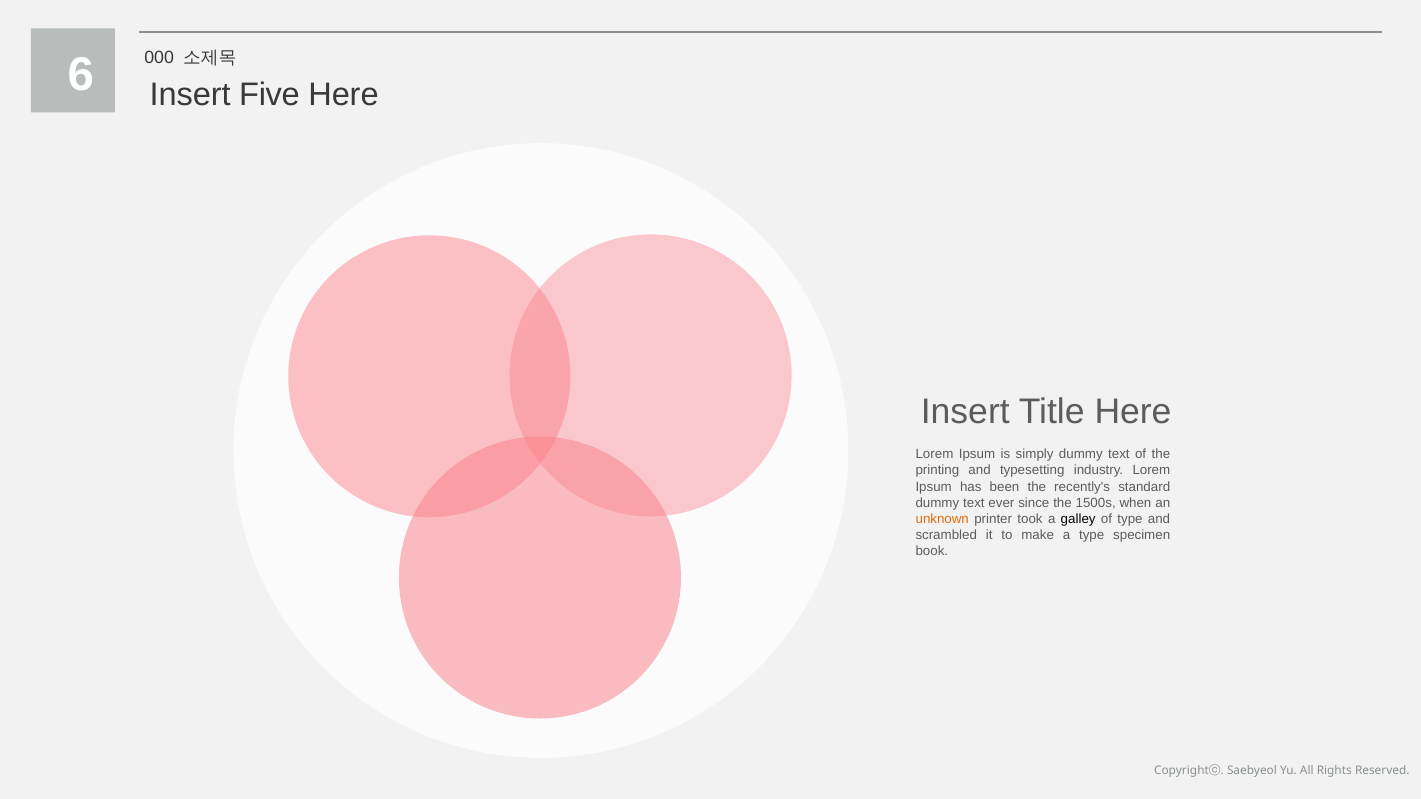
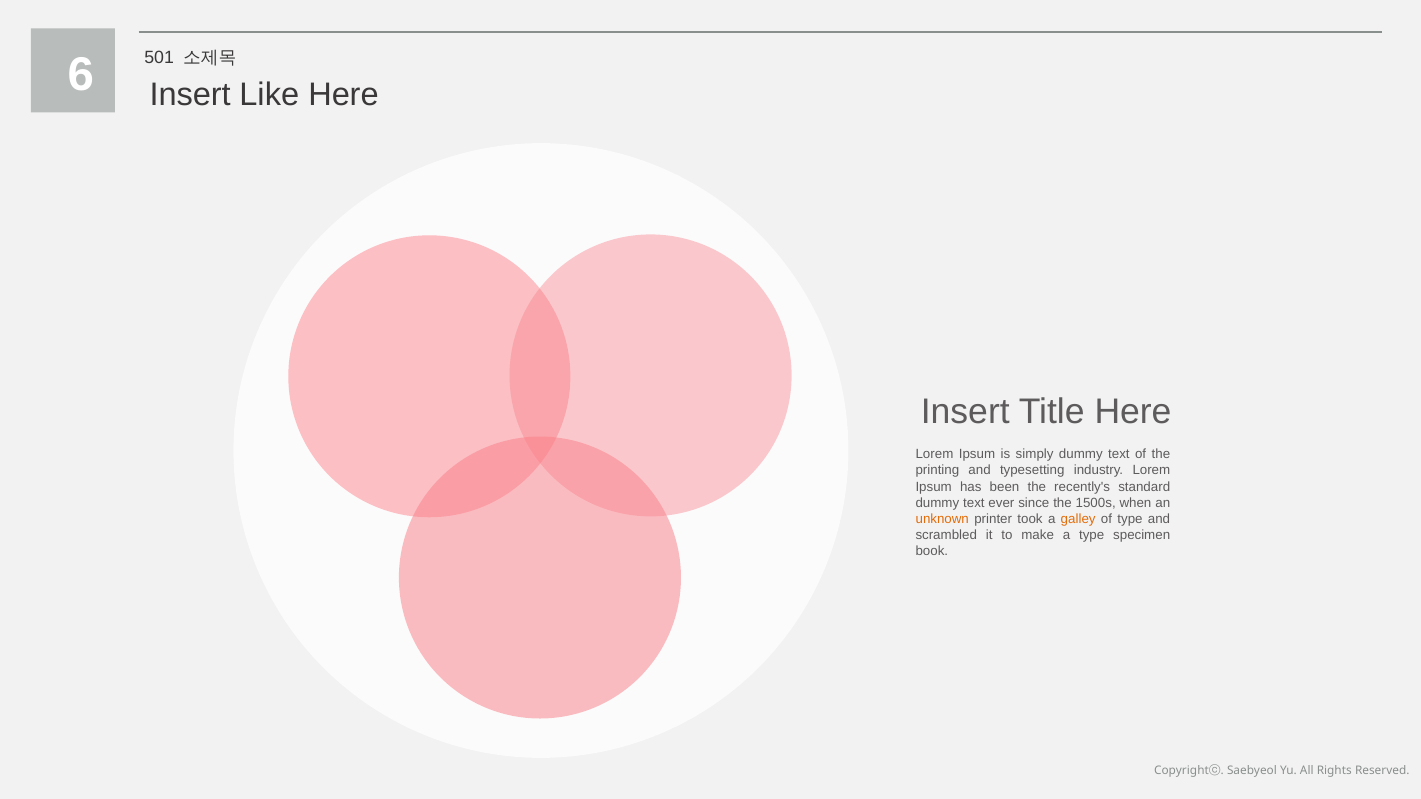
000: 000 -> 501 (159, 58)
Five: Five -> Like (269, 95)
galley colour: black -> orange (1078, 519)
